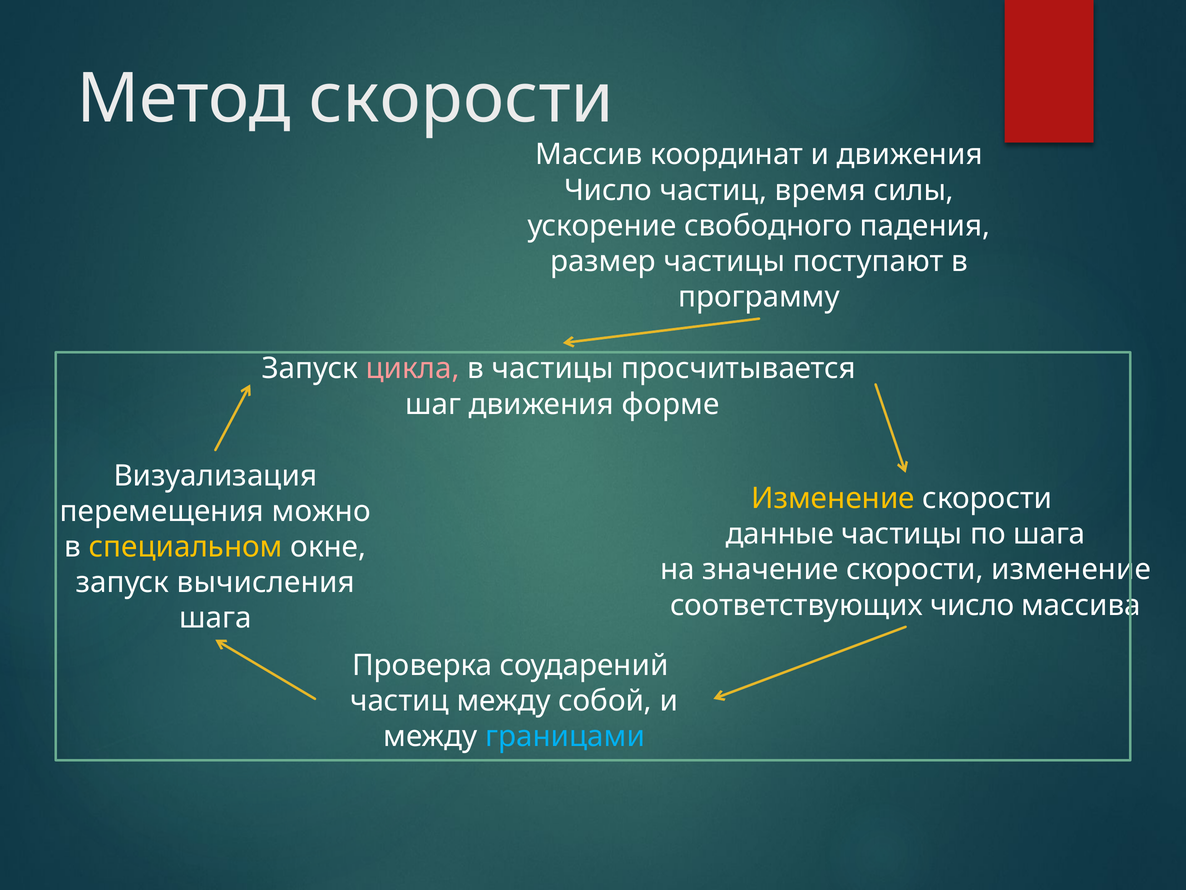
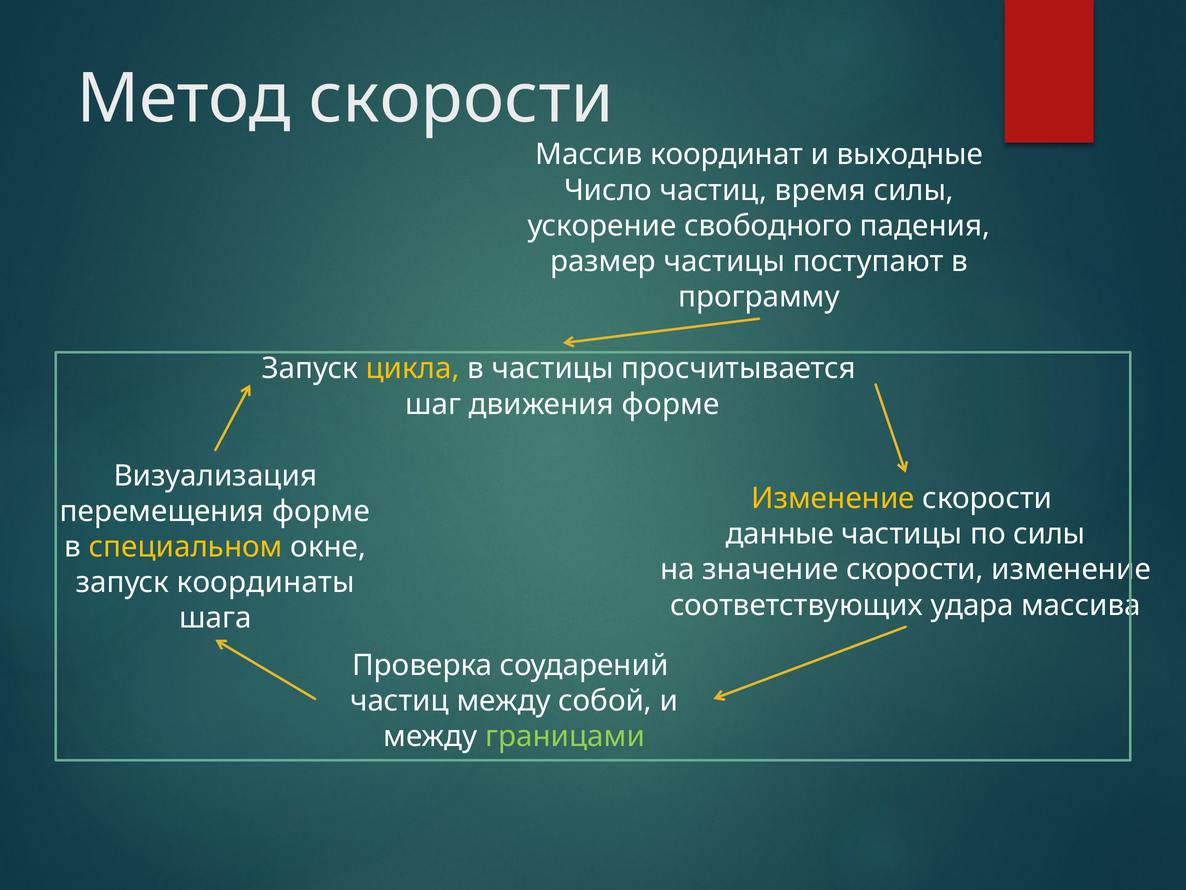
и движения: движения -> выходные (910, 155)
цикла colour: pink -> yellow (413, 368)
перемещения можно: можно -> форме (321, 511)
по шага: шага -> силы (1049, 534)
вычисления: вычисления -> координаты (266, 582)
соответствующих число: число -> удара (972, 605)
границами colour: light blue -> light green (565, 736)
